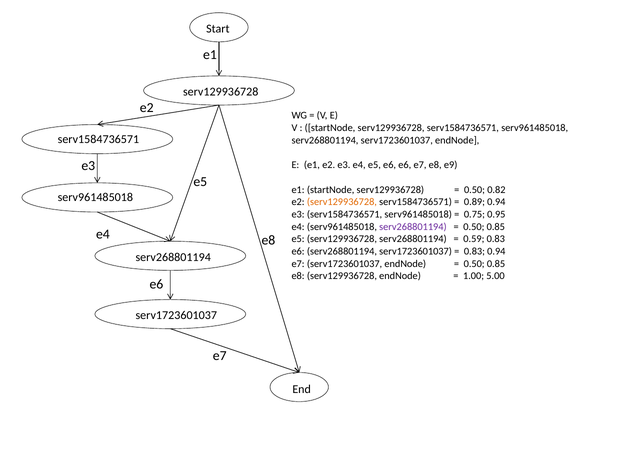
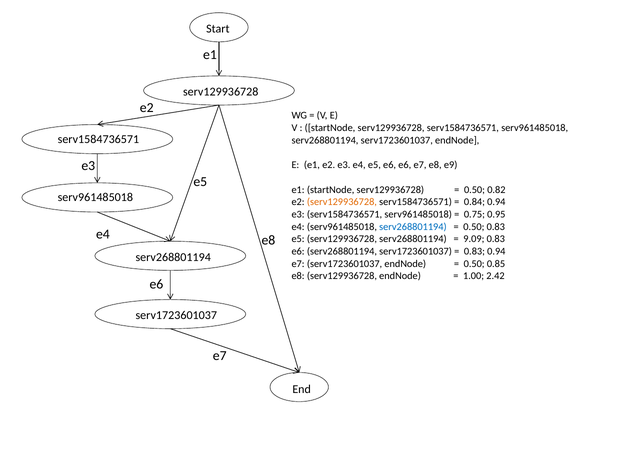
0.89: 0.89 -> 0.84 (474, 202)
serv268801194 colour: purple -> blue (413, 227)
0.85: 0.85 -> 0.83 (496, 227)
0.59: 0.59 -> 9.09 (474, 239)
5.00: 5.00 -> 2.42 (495, 276)
